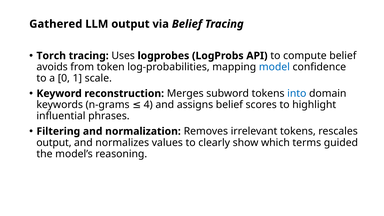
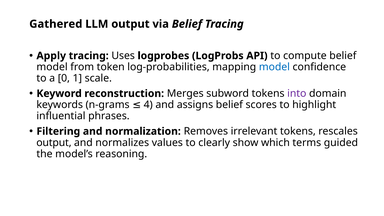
Torch: Torch -> Apply (51, 56)
avoids: avoids -> model (52, 67)
into colour: blue -> purple (297, 94)
